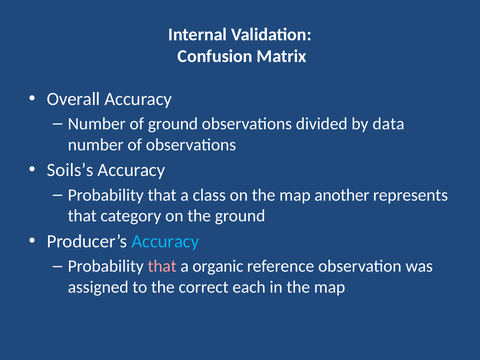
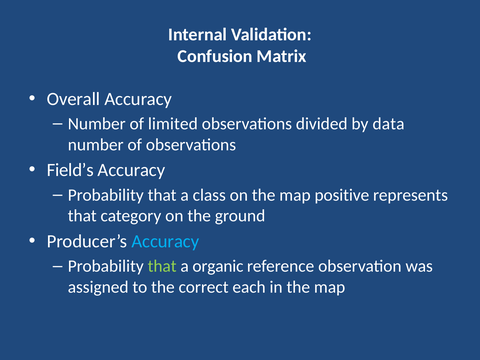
of ground: ground -> limited (173, 124)
Soils’s: Soils’s -> Field’s (70, 170)
another: another -> positive (342, 195)
that colour: pink -> light green (162, 266)
